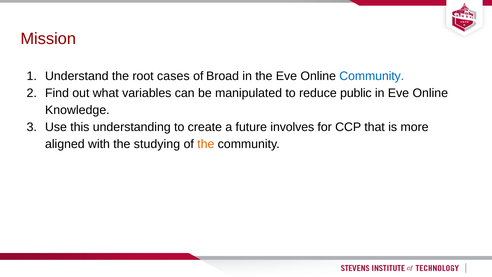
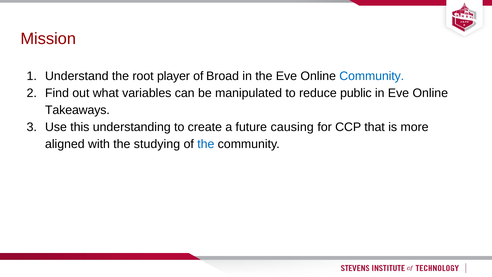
cases: cases -> player (173, 76)
Knowledge: Knowledge -> Takeaways (77, 110)
involves: involves -> causing (292, 127)
the colour: orange -> blue (206, 144)
